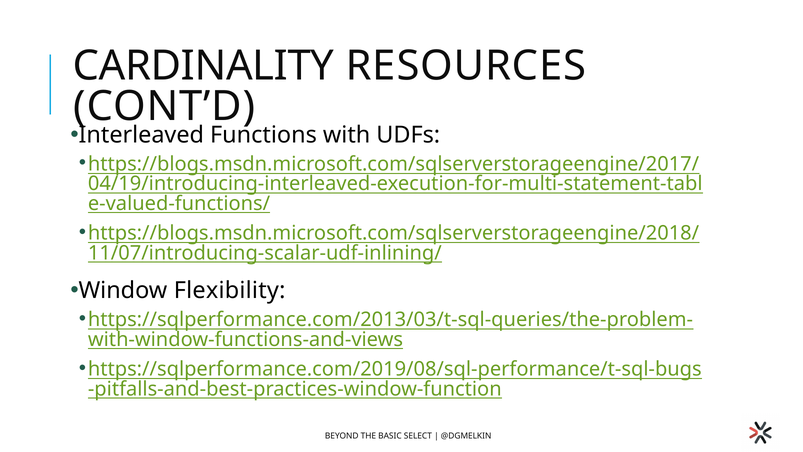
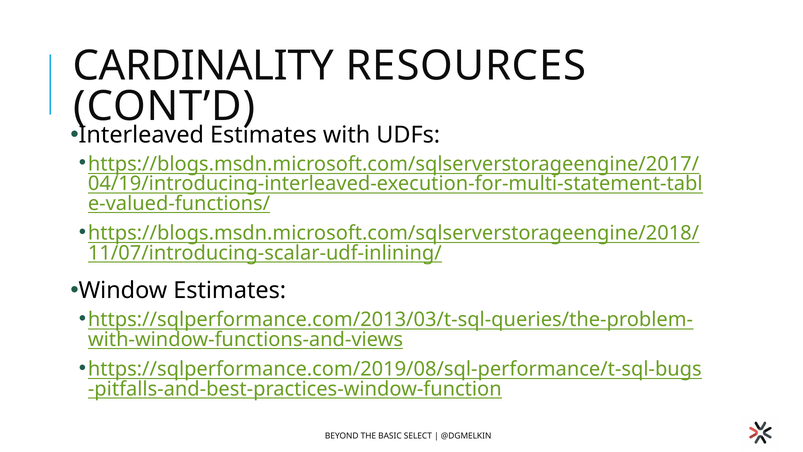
Functions: Functions -> Estimates (263, 135)
Window Flexibility: Flexibility -> Estimates (230, 290)
